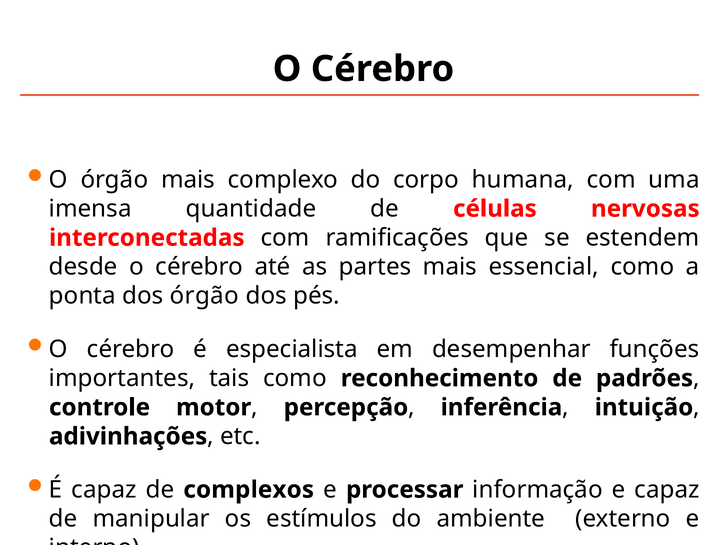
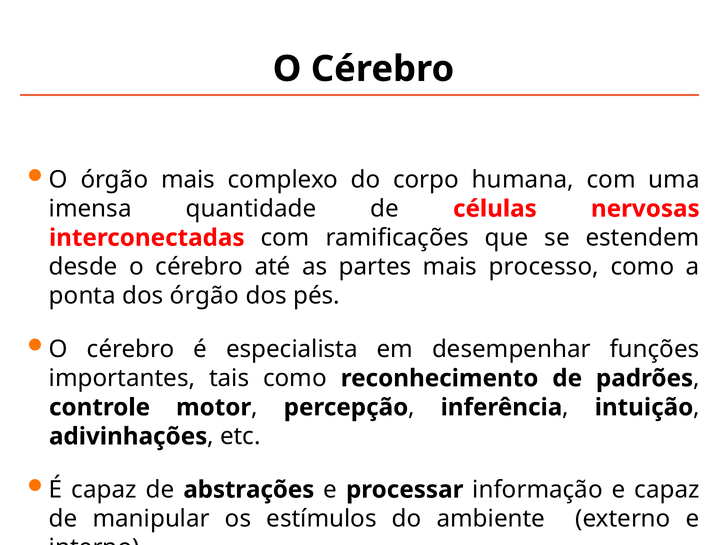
essencial: essencial -> processo (544, 267)
complexos: complexos -> abstrações (249, 490)
